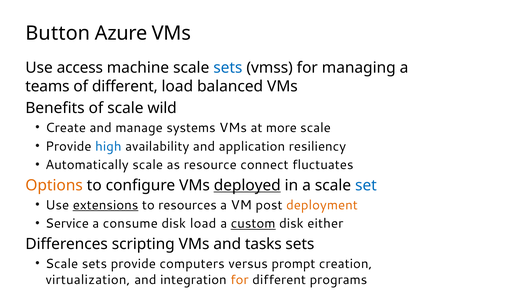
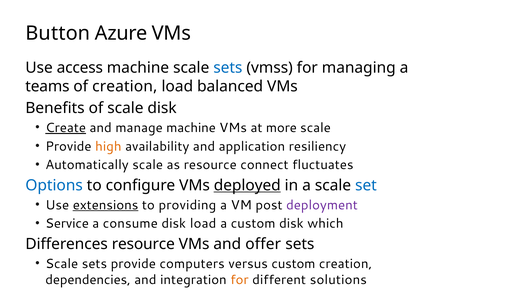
of different: different -> creation (125, 86)
scale wild: wild -> disk (162, 108)
Create underline: none -> present (66, 128)
manage systems: systems -> machine (191, 128)
high colour: blue -> orange (108, 146)
Options colour: orange -> blue (54, 185)
resources: resources -> providing (187, 205)
deployment colour: orange -> purple (322, 205)
custom underline: present -> none (253, 224)
either: either -> which (325, 224)
Differences scripting: scripting -> resource (143, 244)
tasks: tasks -> offer (263, 244)
versus prompt: prompt -> custom (293, 264)
virtualization: virtualization -> dependencies (88, 280)
programs: programs -> solutions (338, 280)
